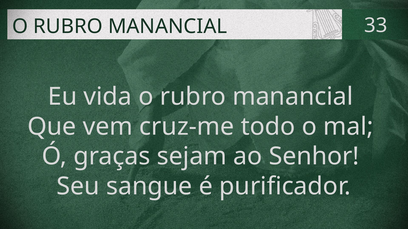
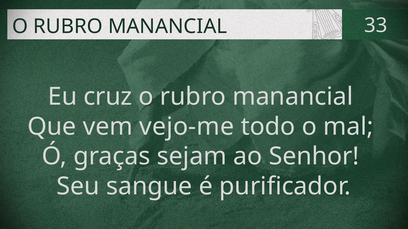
vida: vida -> cruz (108, 97)
cruz-me: cruz-me -> vejo-me (187, 127)
